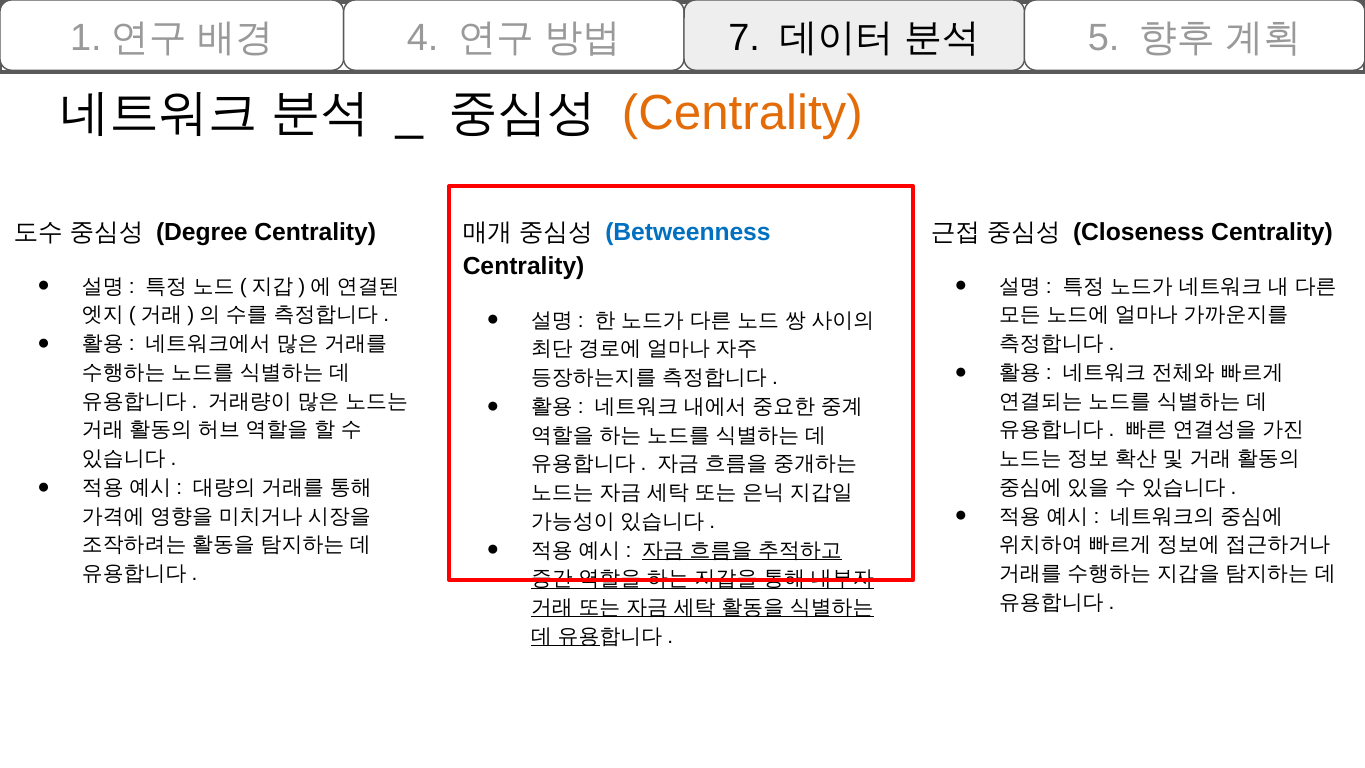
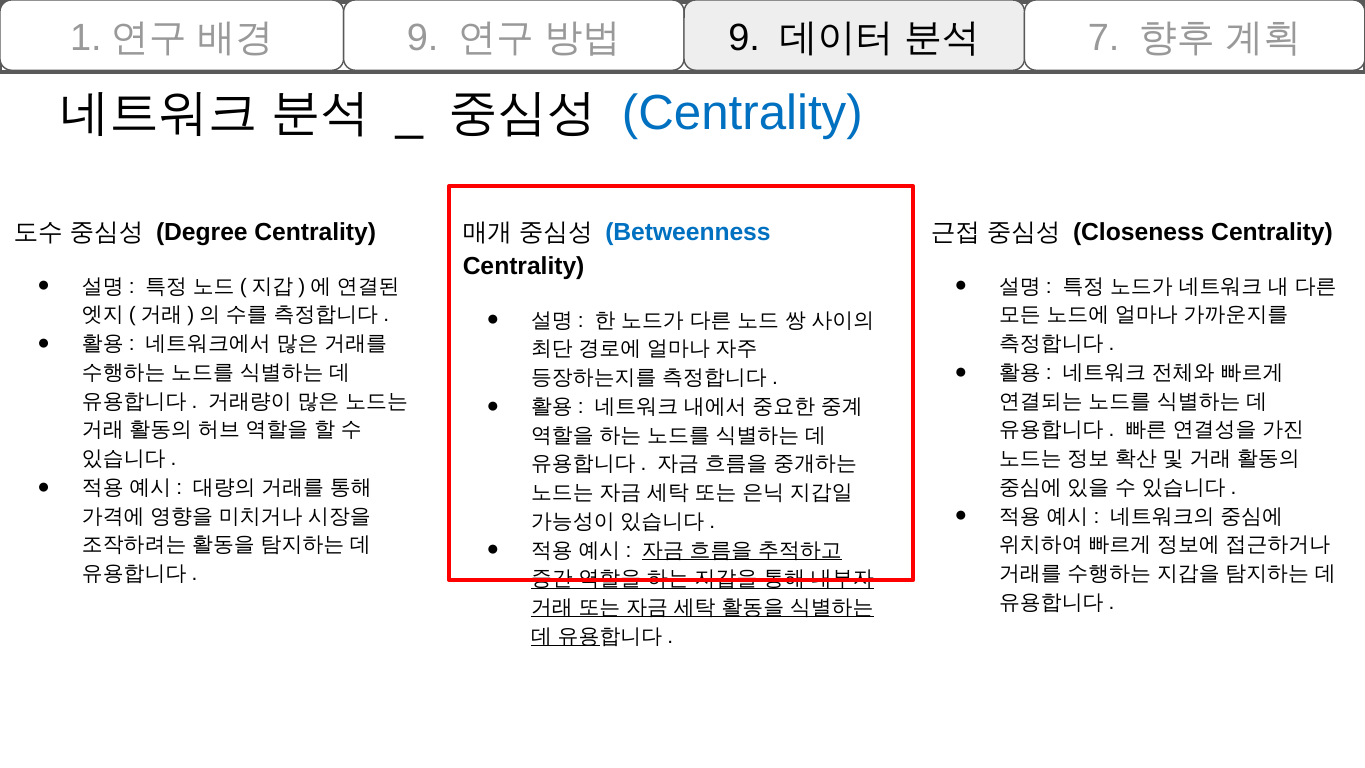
4: 4 -> 9 (423, 38)
7: 7 -> 9 (744, 38)
5: 5 -> 7 (1104, 38)
Centrality colour: orange -> blue (742, 113)
